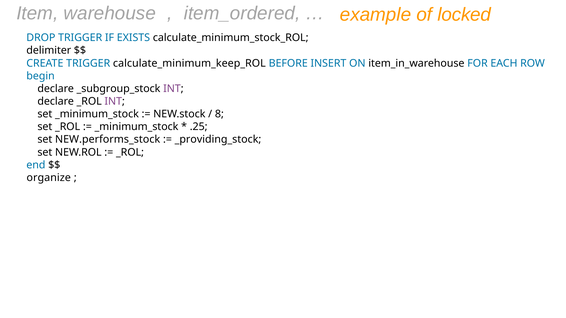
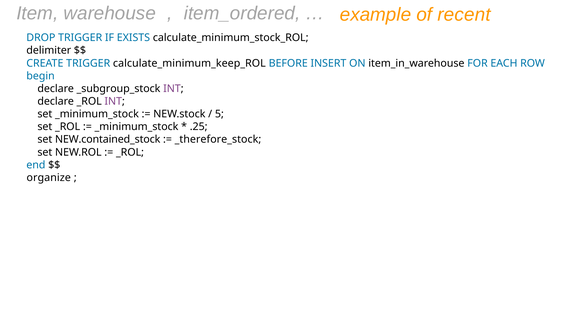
locked: locked -> recent (464, 15)
8: 8 -> 5 (219, 114)
NEW.performs_stock: NEW.performs_stock -> NEW.contained_stock (108, 140)
_providing_stock: _providing_stock -> _therefore_stock (218, 140)
